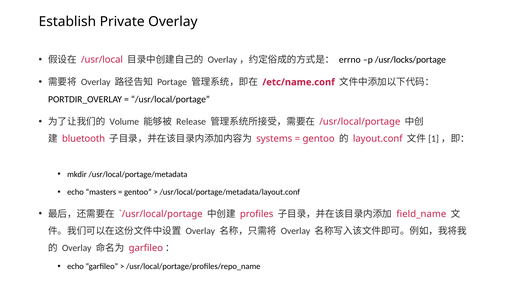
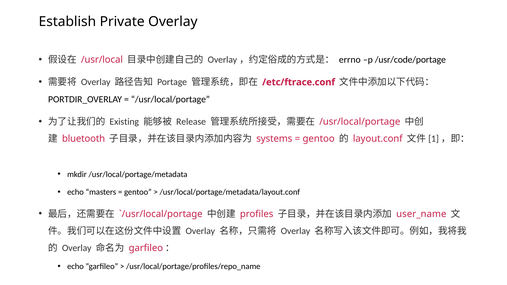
/usr/locks/portage: /usr/locks/portage -> /usr/code/portage (410, 60)
/etc/name.conf: /etc/name.conf -> /etc/ftrace.conf (299, 82)
Volume: Volume -> Existing (124, 122)
field_name: field_name -> user_name (421, 214)
